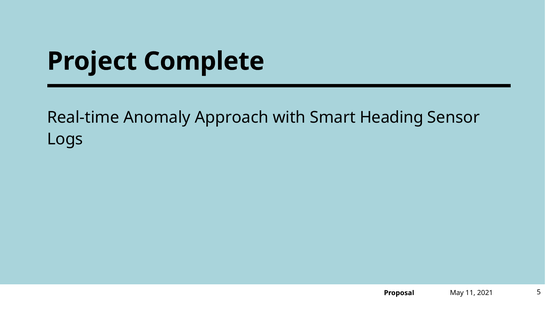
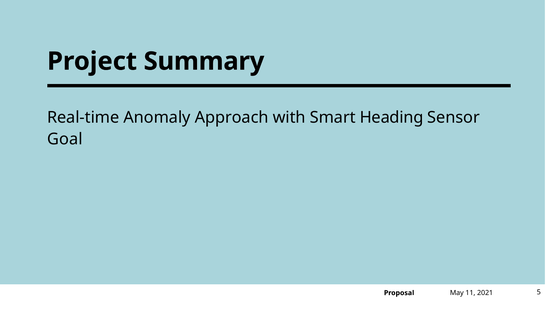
Complete: Complete -> Summary (204, 61)
Logs: Logs -> Goal (65, 139)
